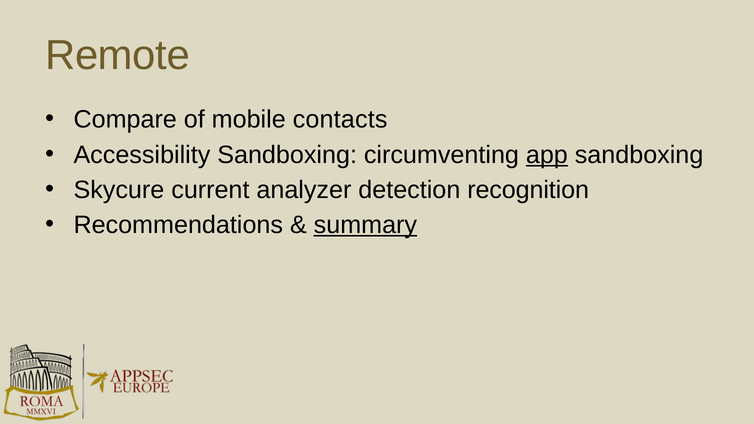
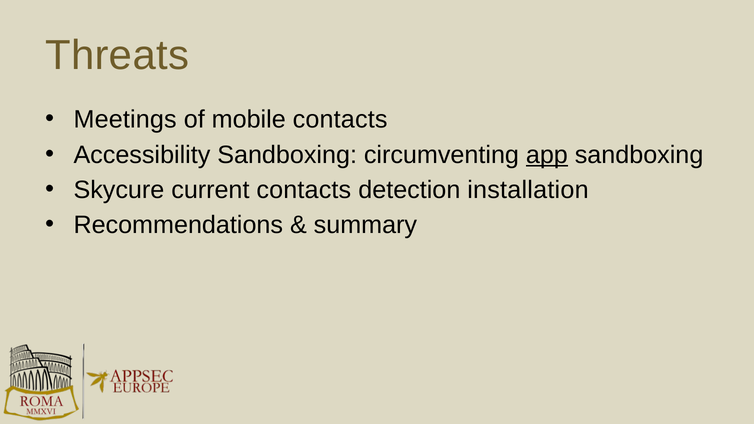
Remote: Remote -> Threats (117, 55)
Compare: Compare -> Meetings (125, 120)
current analyzer: analyzer -> contacts (304, 190)
recognition: recognition -> installation (528, 190)
summary underline: present -> none (365, 225)
